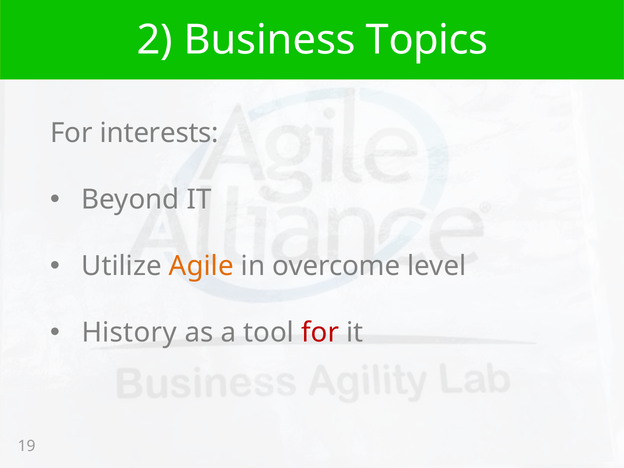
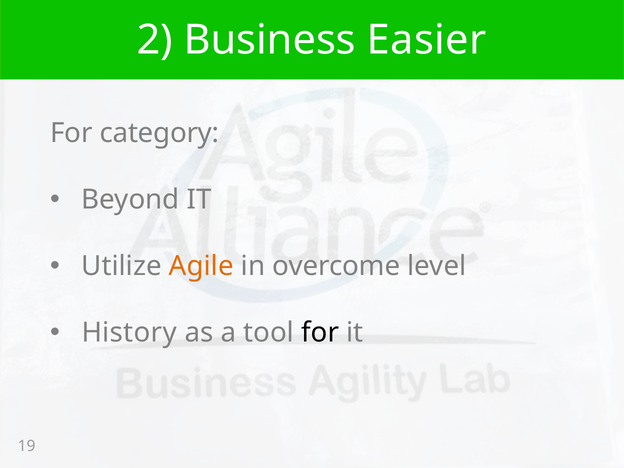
Topics: Topics -> Easier (427, 40)
interests: interests -> category (159, 133)
for colour: red -> black (320, 332)
